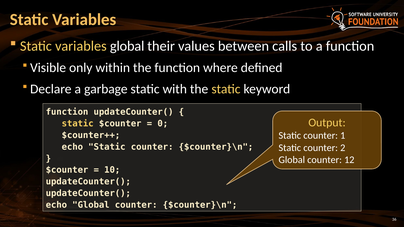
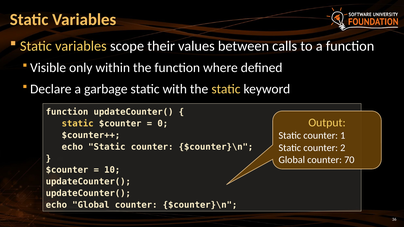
variables global: global -> scope (127, 46)
12: 12 -> 70 (349, 160)
